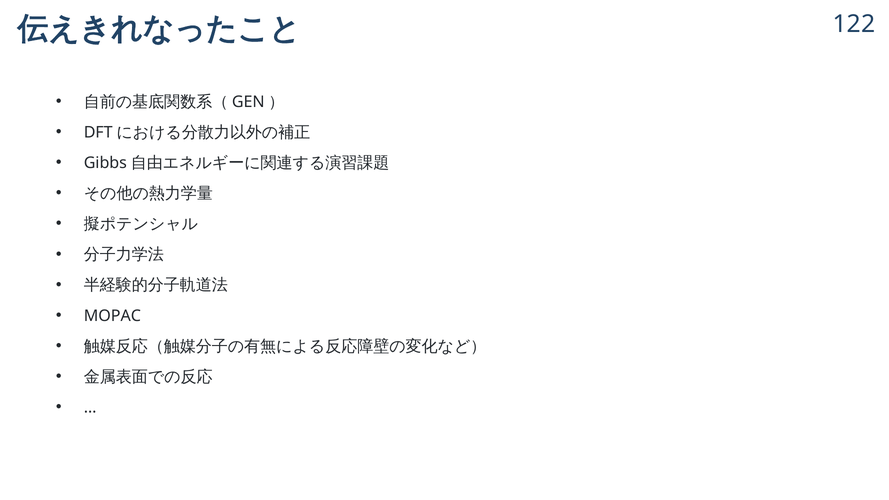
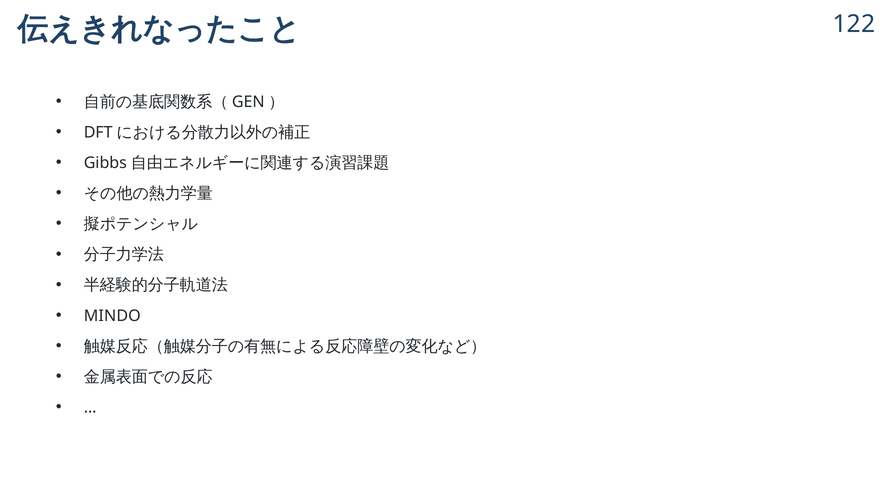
MOPAC: MOPAC -> MINDO (112, 316)
